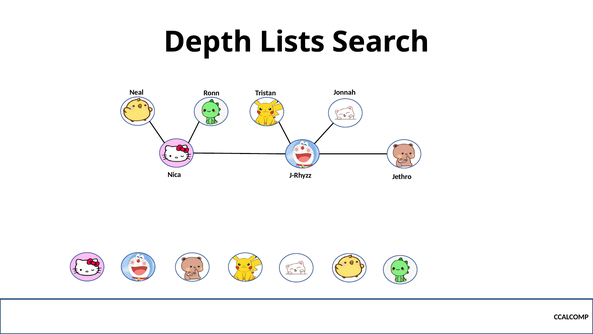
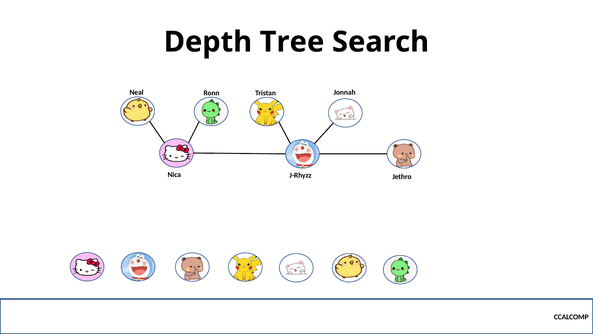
Lists: Lists -> Tree (292, 42)
